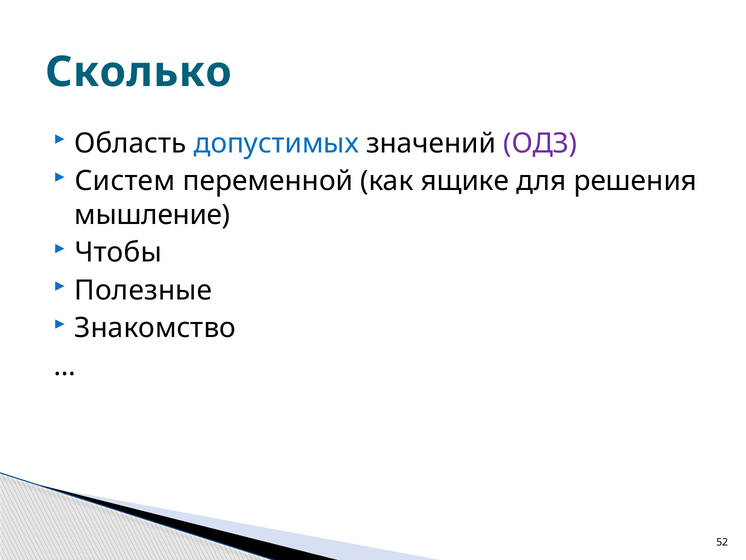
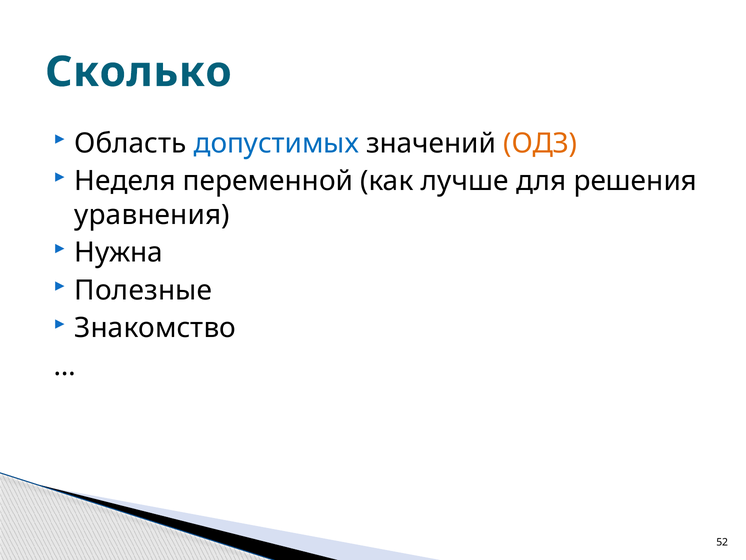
ОДЗ colour: purple -> orange (540, 143)
Систем: Систем -> Неделя (125, 181)
ящике: ящике -> лучше (465, 181)
мышление: мышление -> уравнения (152, 215)
Чтобы: Чтобы -> Нужна (119, 252)
